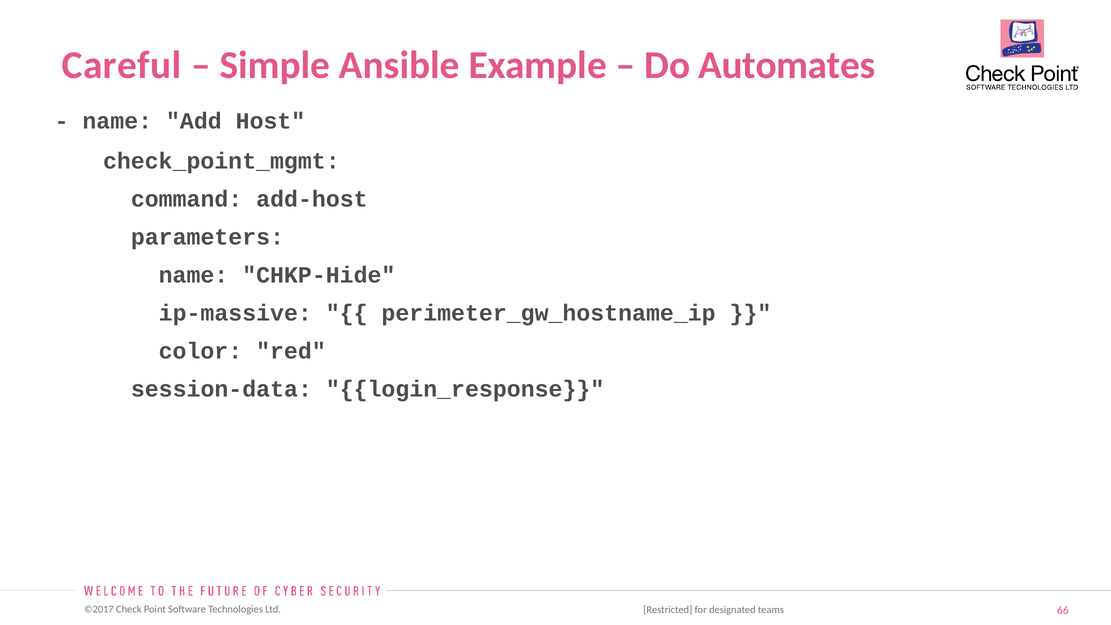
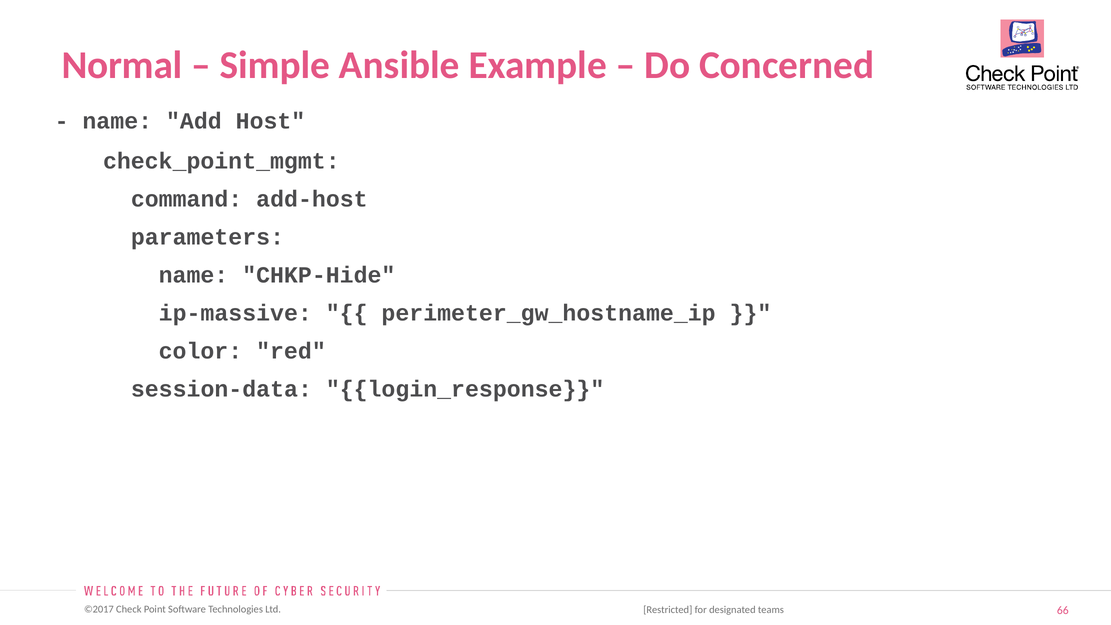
Careful: Careful -> Normal (122, 65)
Automates: Automates -> Concerned (787, 65)
